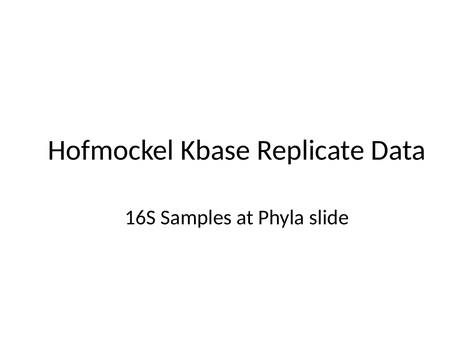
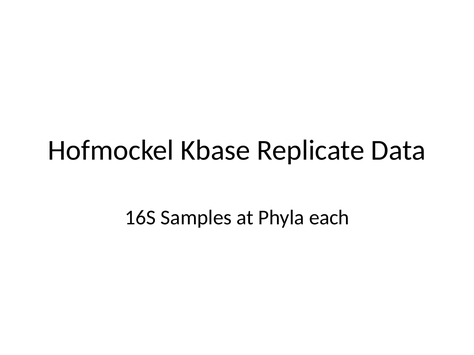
slide: slide -> each (329, 218)
